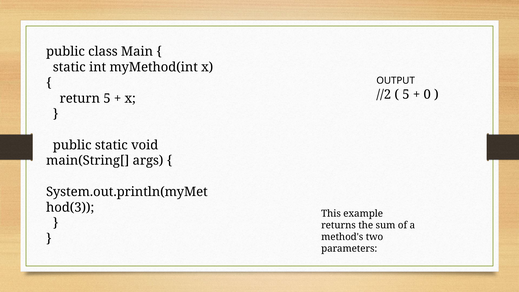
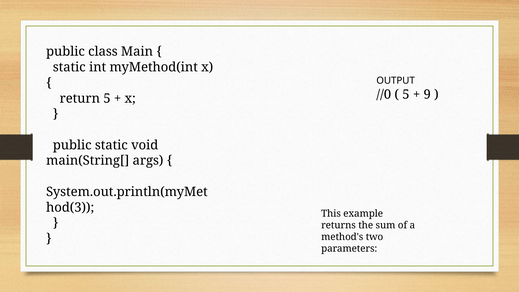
//2: //2 -> //0 (384, 95)
0: 0 -> 9 (427, 95)
